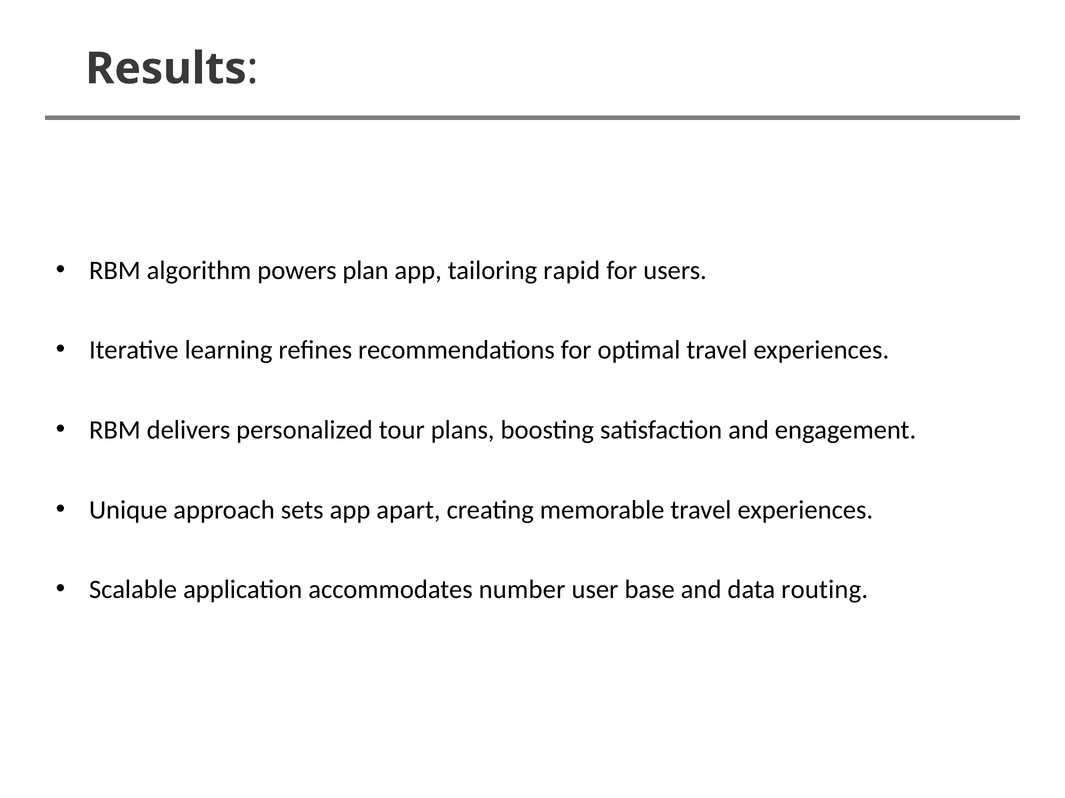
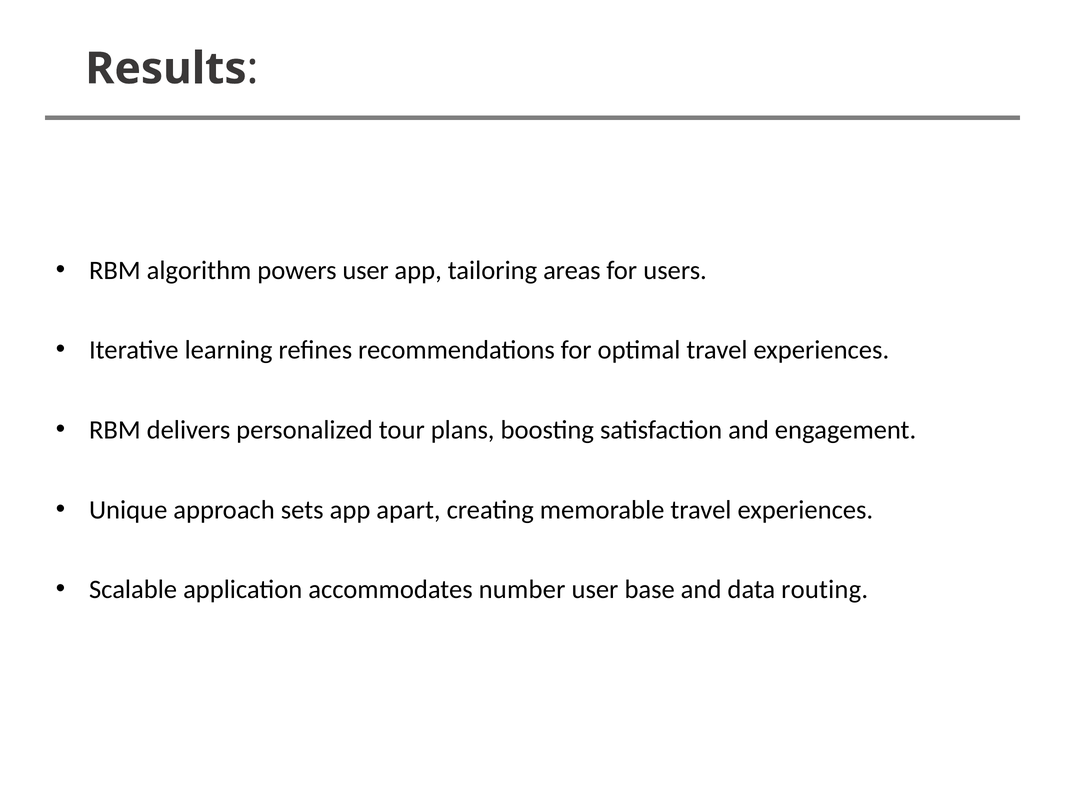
powers plan: plan -> user (366, 271)
rapid: rapid -> areas (572, 271)
